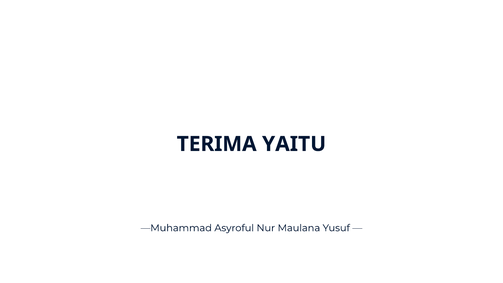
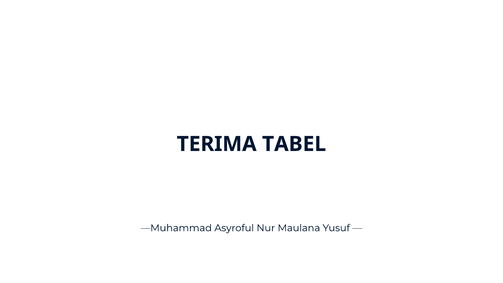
YAITU: YAITU -> TABEL (294, 144)
